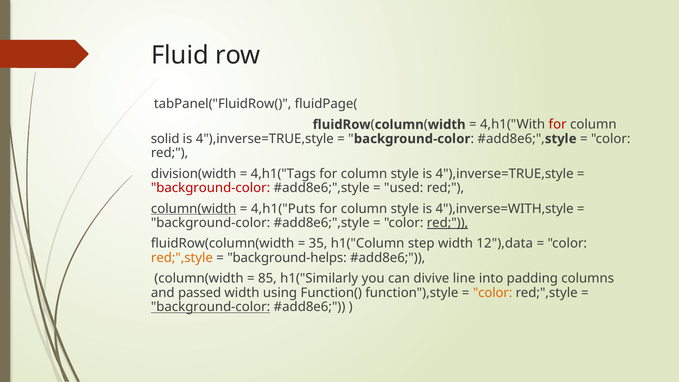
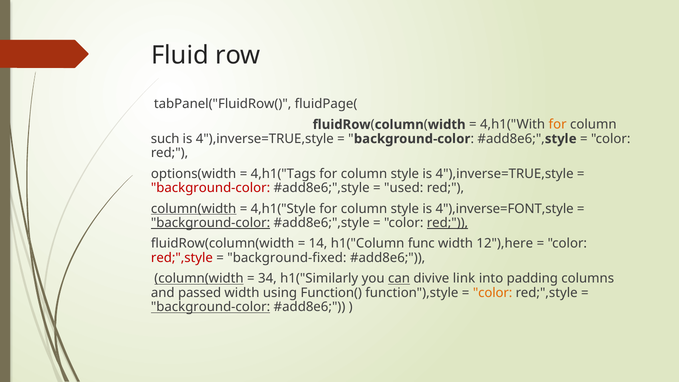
for colour: red -> orange (558, 125)
solid: solid -> such (165, 139)
division(width: division(width -> options(width (194, 174)
4,h1("Puts: 4,h1("Puts -> 4,h1("Style (283, 209)
4"),inverse=WITH,style: 4"),inverse=WITH,style -> 4"),inverse=FONT,style (505, 209)
background-color underline: none -> present (211, 223)
35: 35 -> 14 (318, 244)
step: step -> func (421, 244)
12"),data: 12"),data -> 12"),here (505, 244)
red;",style colour: orange -> red (182, 258)
background-helps: background-helps -> background-fixed (287, 258)
column(width underline: none -> present (199, 278)
85: 85 -> 34 (267, 278)
can underline: none -> present (399, 278)
line: line -> link (464, 278)
